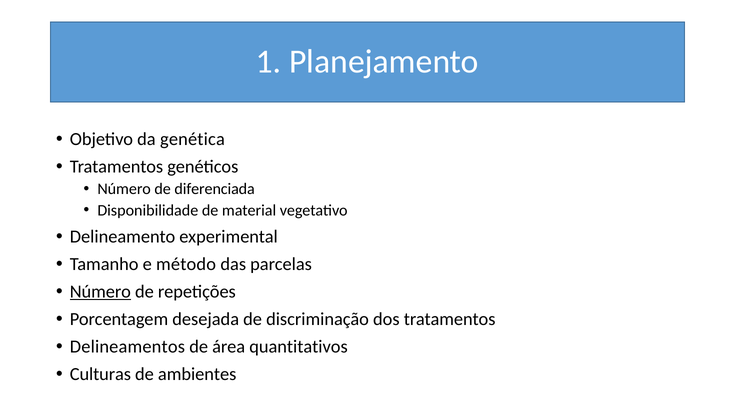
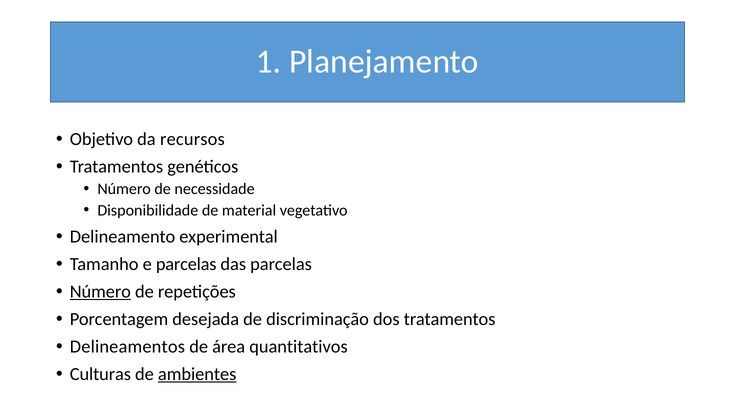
genética: genética -> recursos (192, 139)
diferenciada: diferenciada -> necessidade (215, 189)
e método: método -> parcelas (186, 264)
ambientes underline: none -> present (197, 374)
